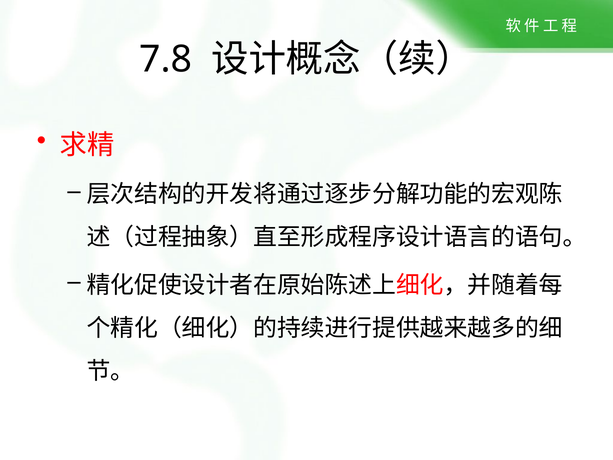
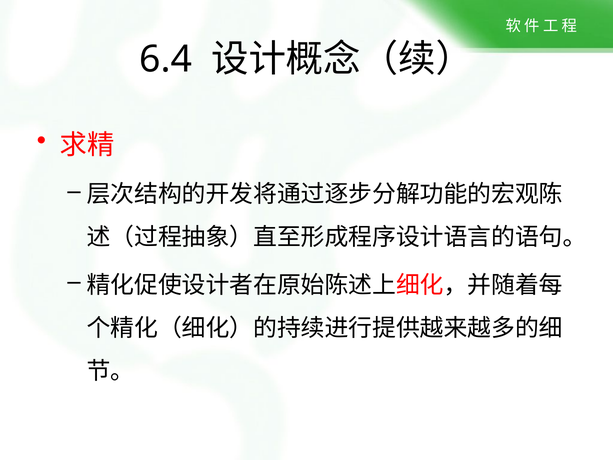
7.8: 7.8 -> 6.4 (166, 59)
